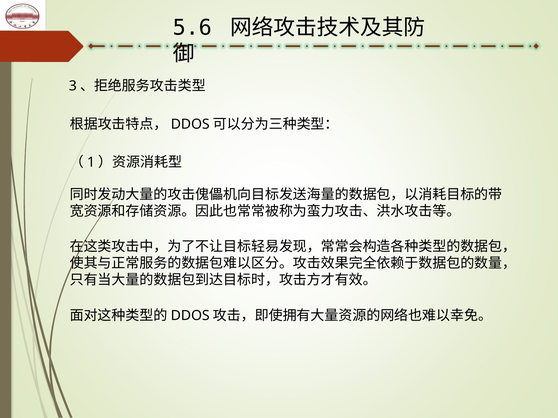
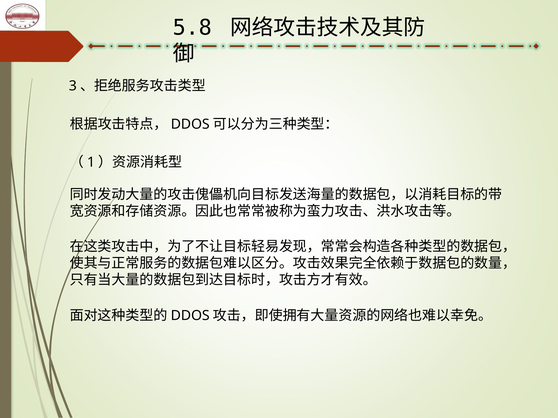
5.6: 5.6 -> 5.8 (192, 28)
